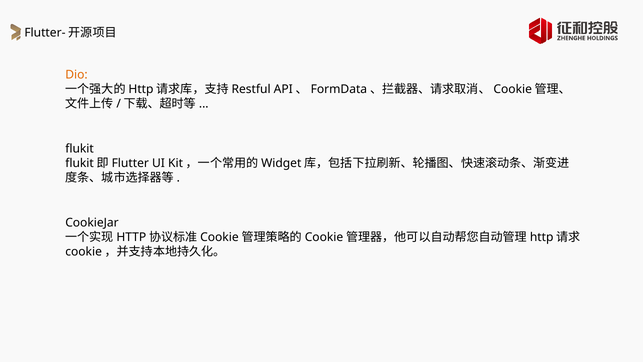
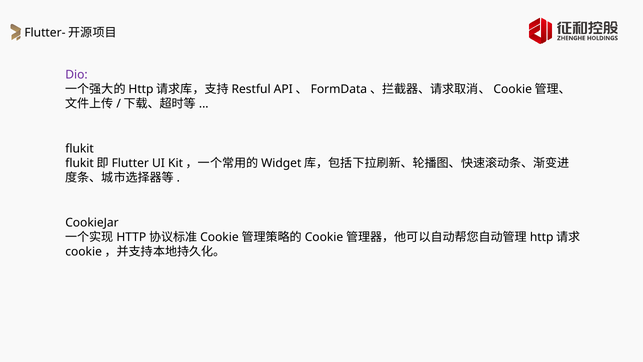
Dio colour: orange -> purple (76, 75)
